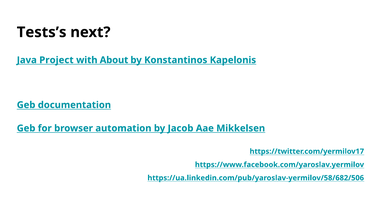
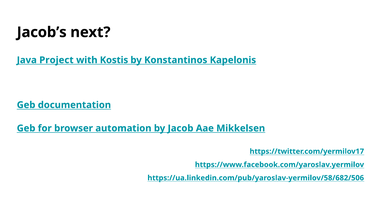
Tests’s: Tests’s -> Jacob’s (42, 32)
About: About -> Kostis (114, 60)
